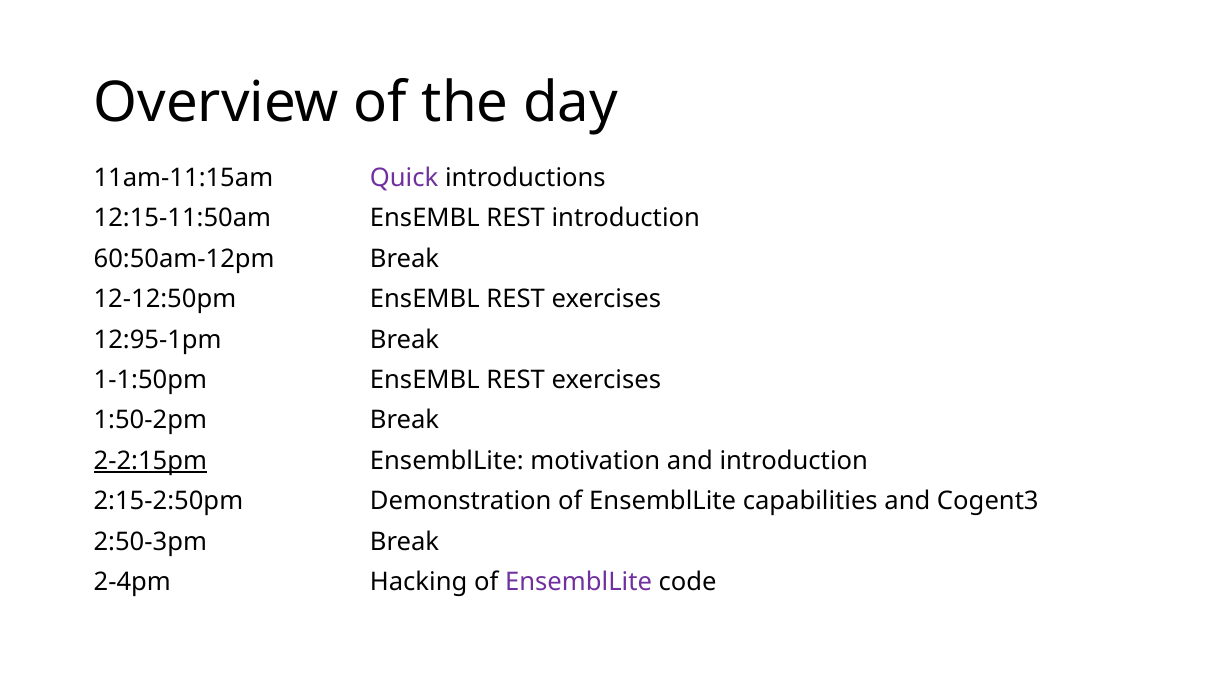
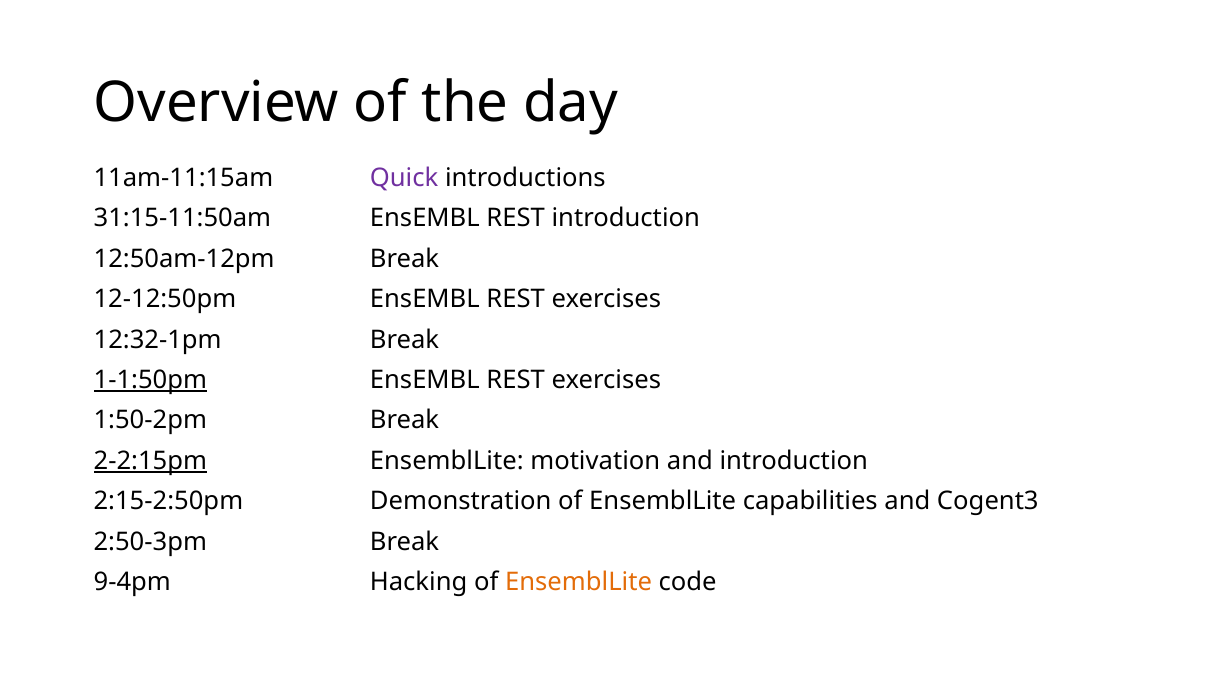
12:15-11:50am: 12:15-11:50am -> 31:15-11:50am (182, 218)
60:50am-12pm: 60:50am-12pm -> 12:50am-12pm (184, 258)
12:95-1pm: 12:95-1pm -> 12:32-1pm (158, 339)
1-1:50pm underline: none -> present (150, 380)
2-4pm: 2-4pm -> 9-4pm (132, 582)
EnsemblLite colour: purple -> orange (579, 582)
